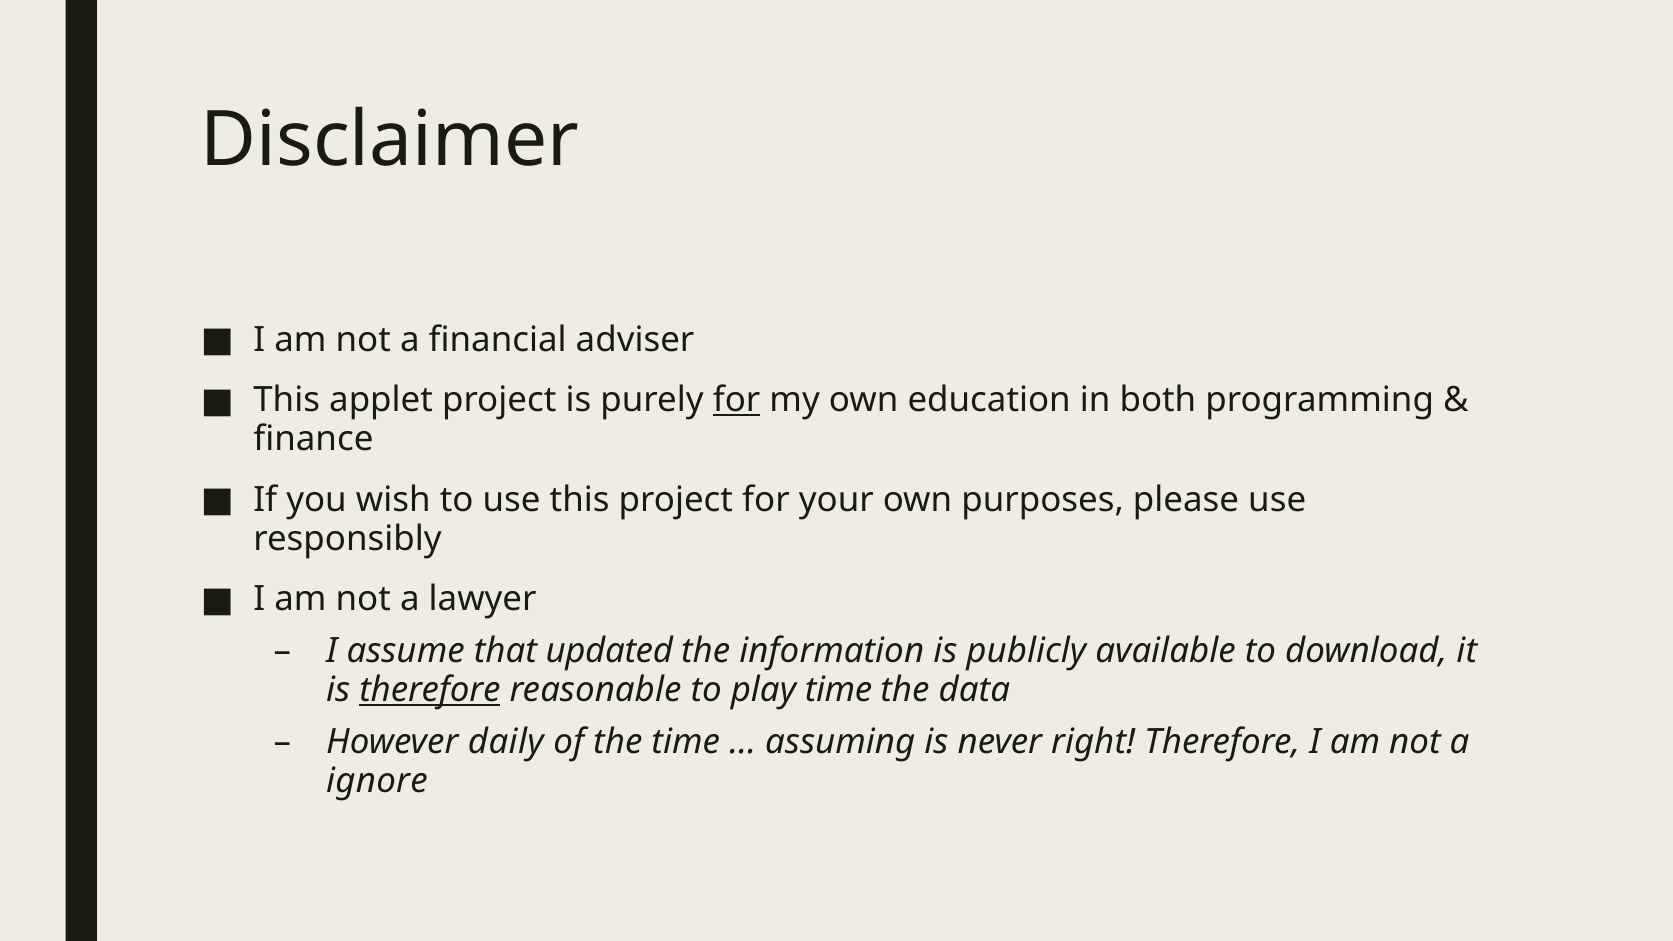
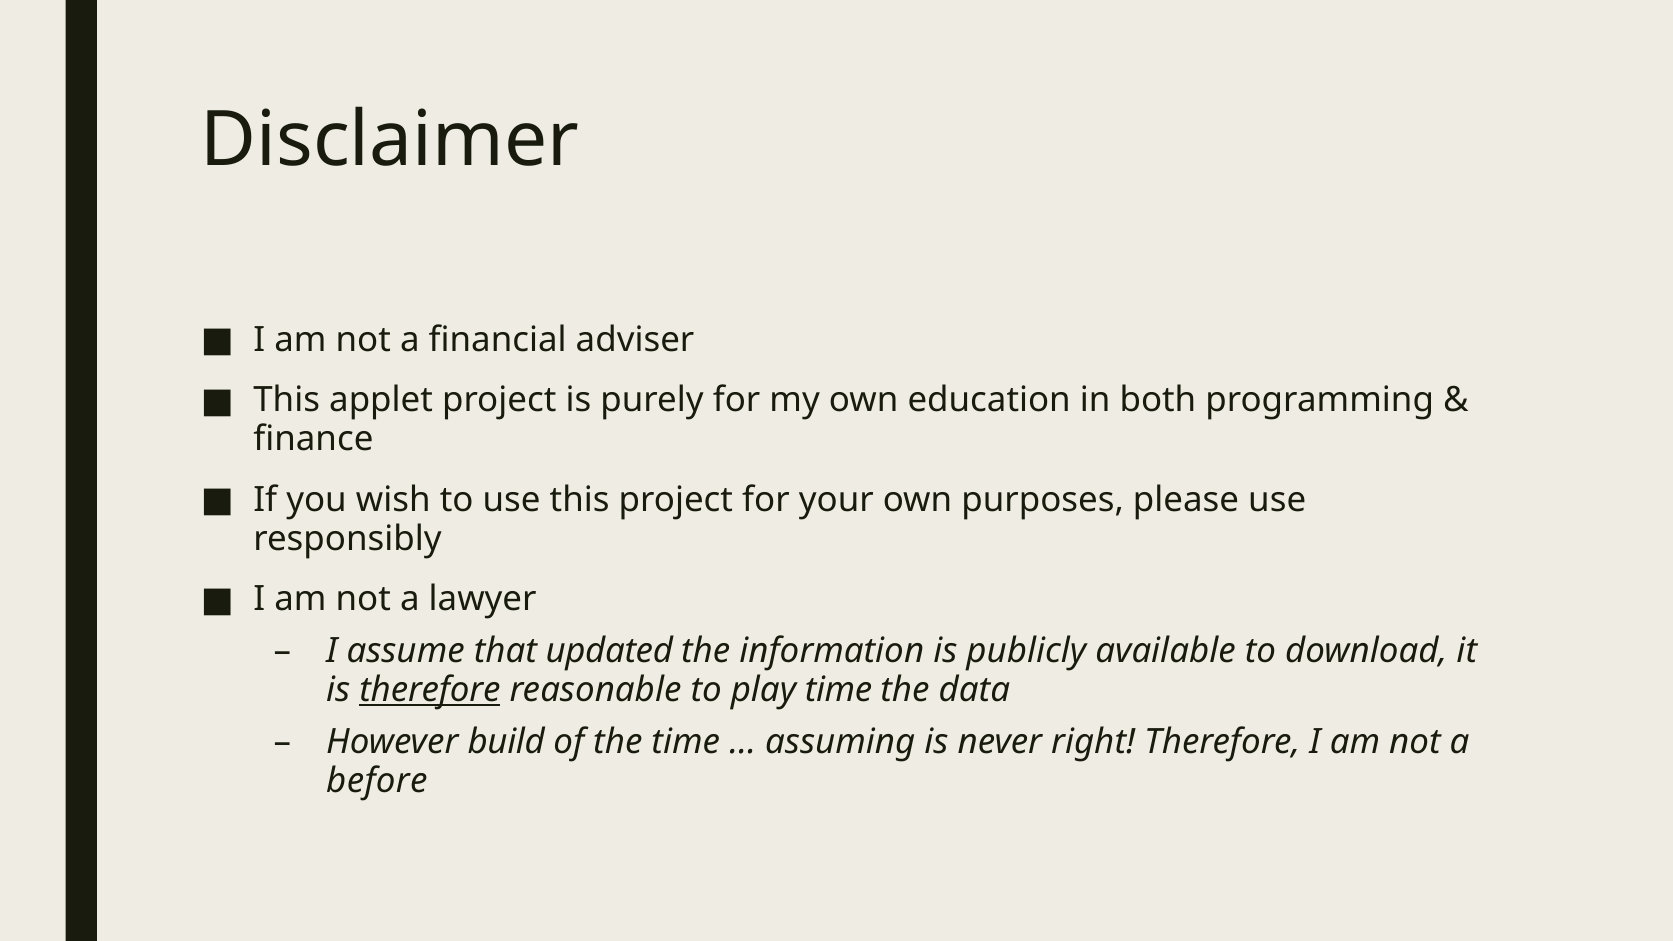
for underline: present -> none (737, 400)
daily: daily -> build (506, 742)
ignore: ignore -> before (377, 781)
